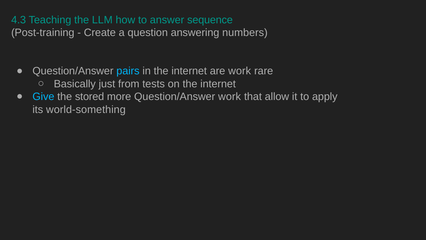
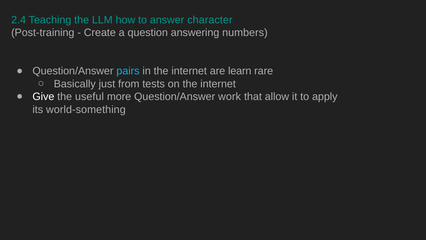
4.3: 4.3 -> 2.4 (19, 20)
sequence: sequence -> character (210, 20)
are work: work -> learn (240, 71)
Give colour: light blue -> white (43, 97)
stored: stored -> useful (89, 97)
